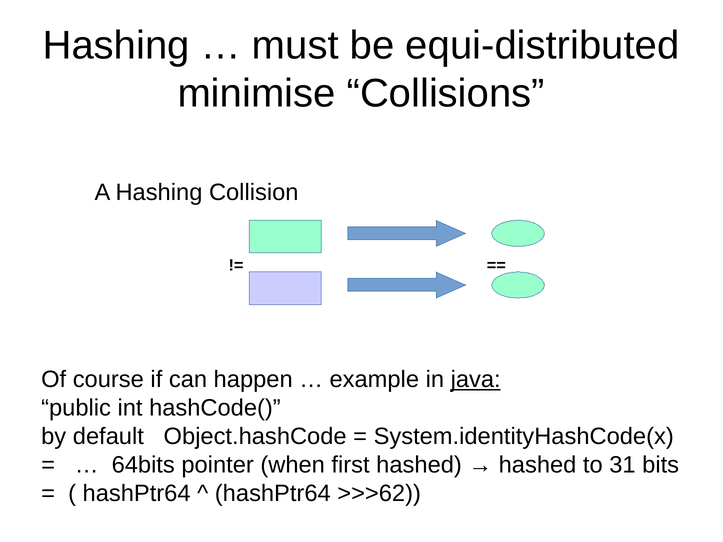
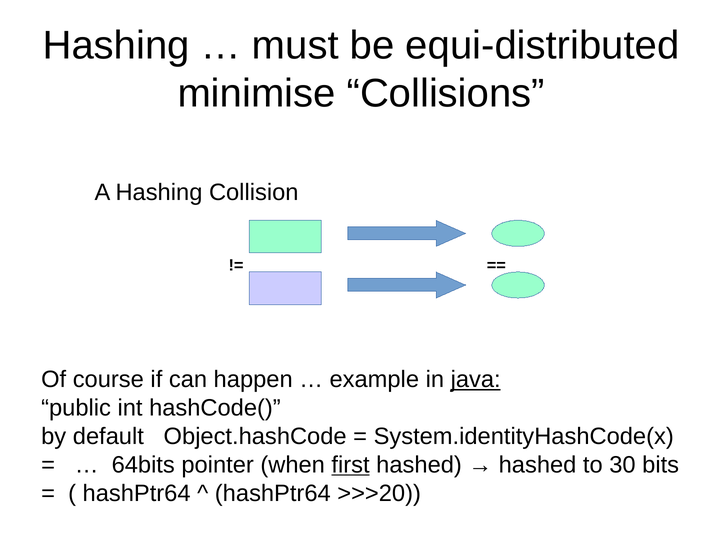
first underline: none -> present (351, 465)
31: 31 -> 30 (622, 465)
>>>62: >>>62 -> >>>20 (379, 493)
